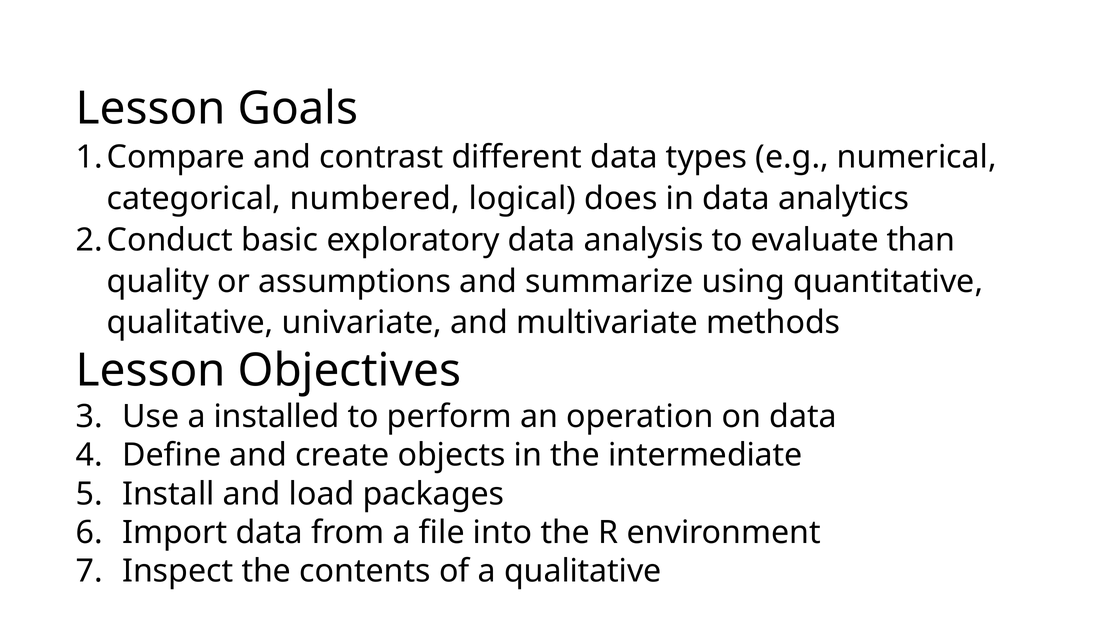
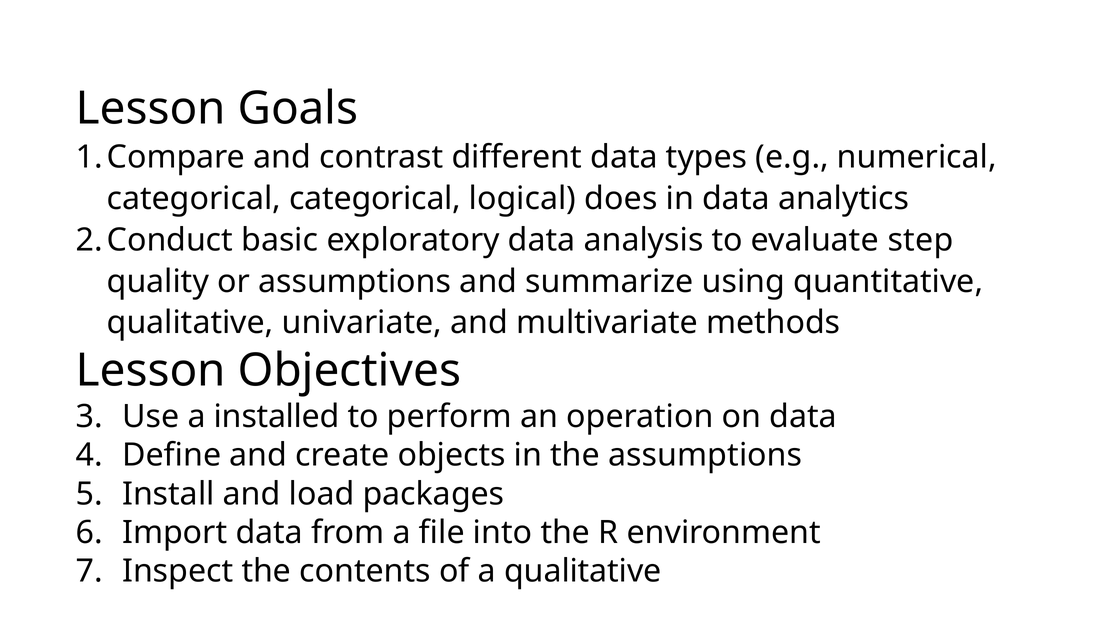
categorical numbered: numbered -> categorical (375, 199)
than: than -> step (921, 240)
the intermediate: intermediate -> assumptions (705, 455)
